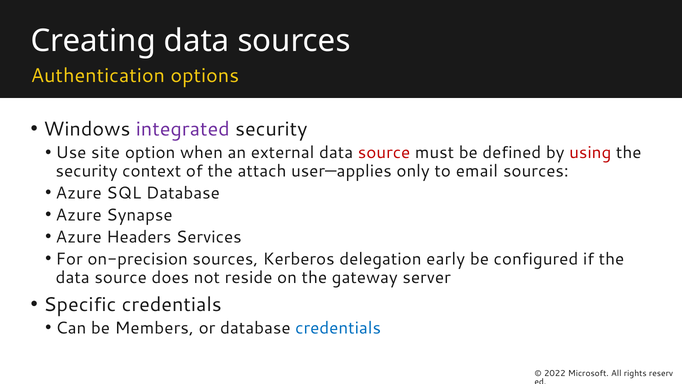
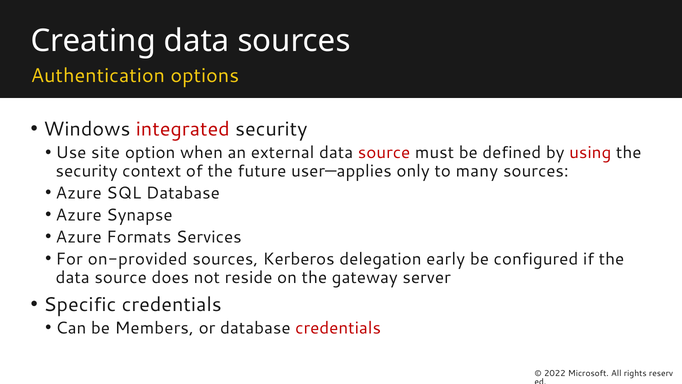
integrated colour: purple -> red (183, 129)
attach: attach -> future (262, 171)
email: email -> many (477, 171)
Headers: Headers -> Formats (139, 237)
on-precision: on-precision -> on-provided (138, 259)
credentials colour: blue -> red (338, 328)
